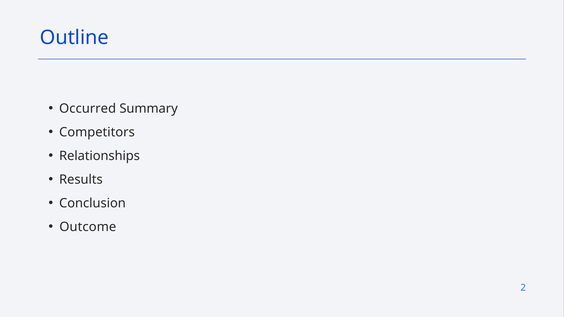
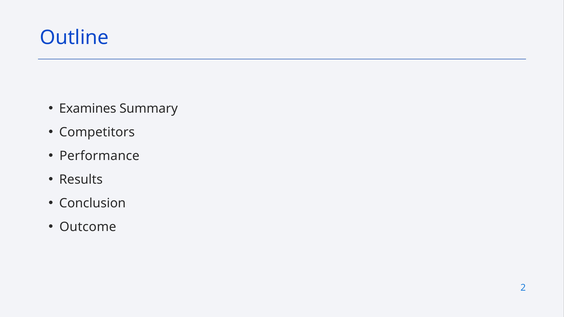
Occurred: Occurred -> Examines (88, 109)
Relationships: Relationships -> Performance (99, 156)
